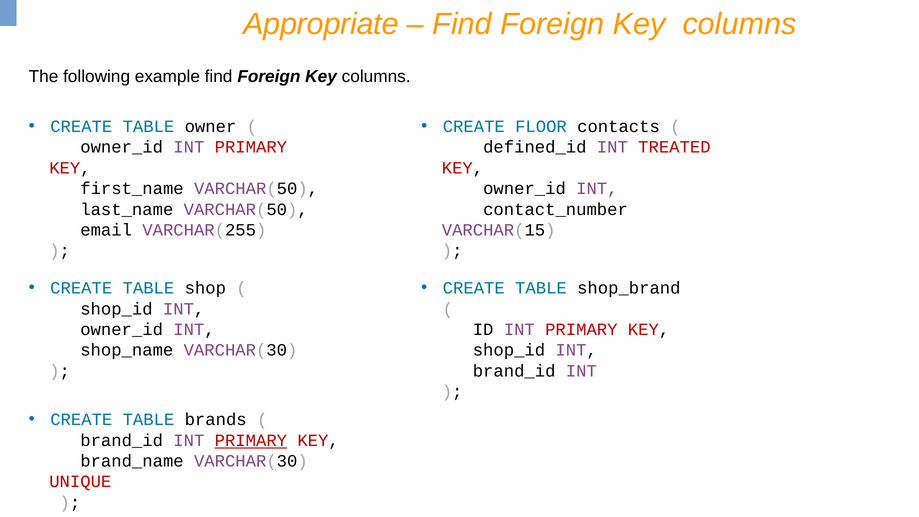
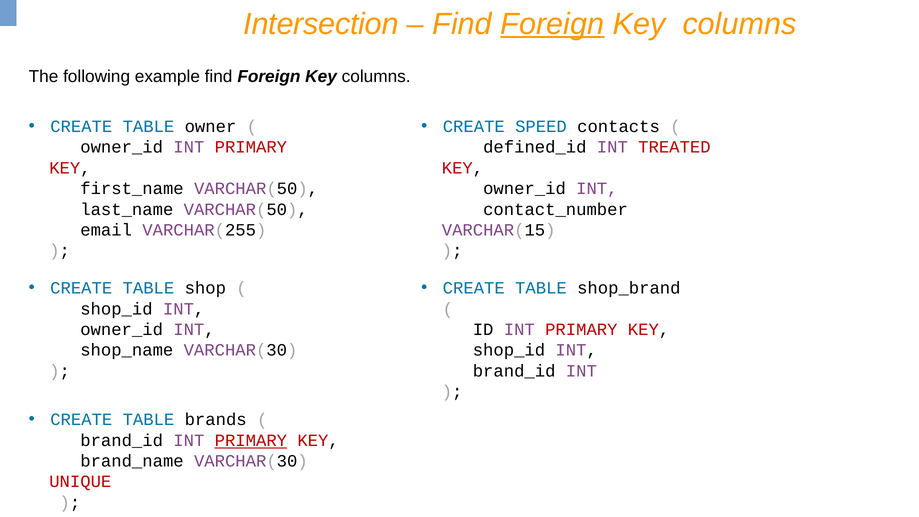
Appropriate: Appropriate -> Intersection (321, 24)
Foreign underline: none -> present (552, 24)
FLOOR: FLOOR -> SPEED (541, 127)
